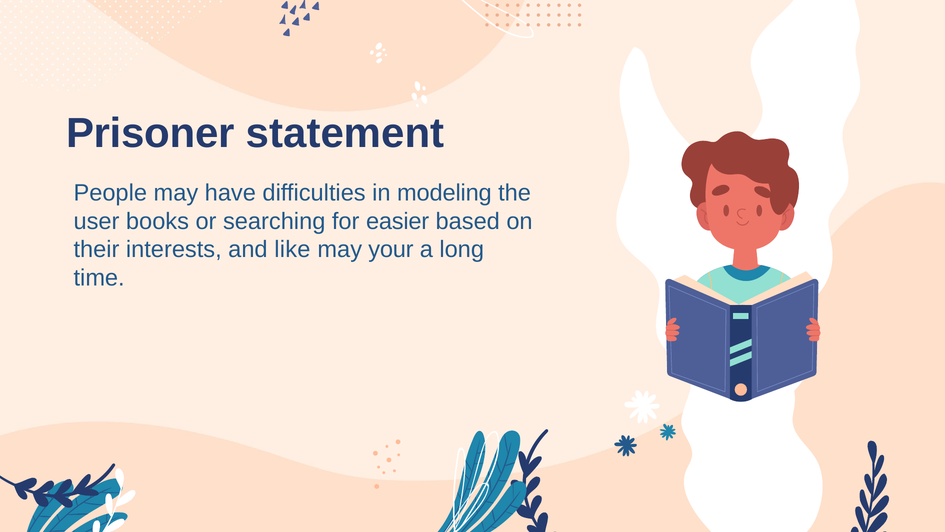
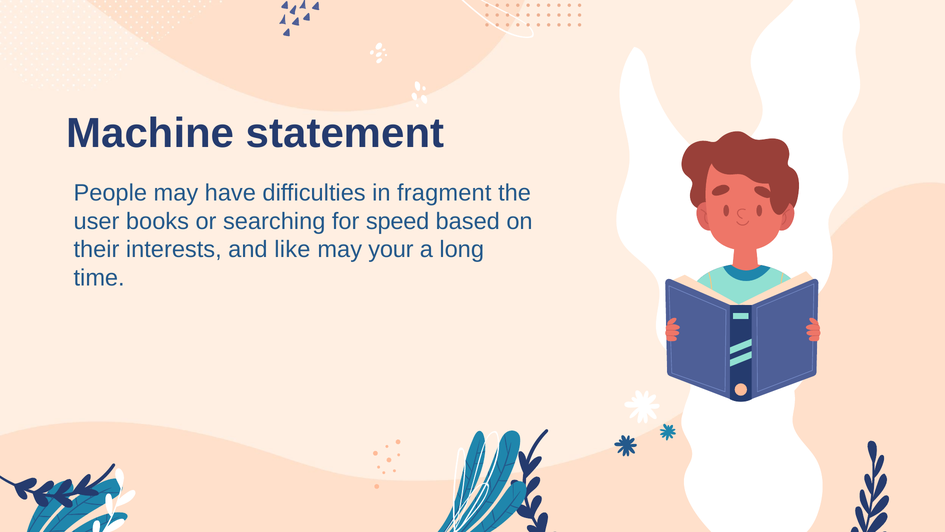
Prisoner: Prisoner -> Machine (150, 134)
modeling: modeling -> fragment (444, 193)
easier: easier -> speed (398, 221)
